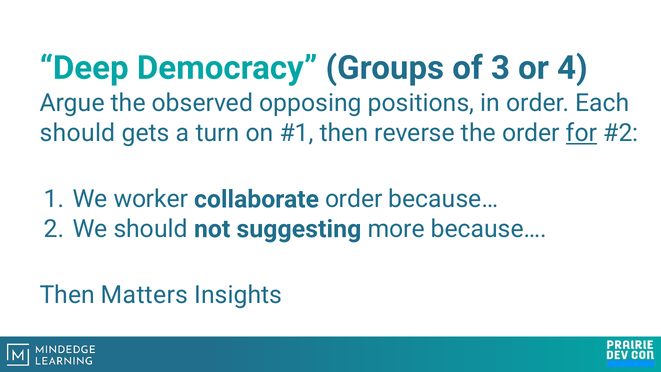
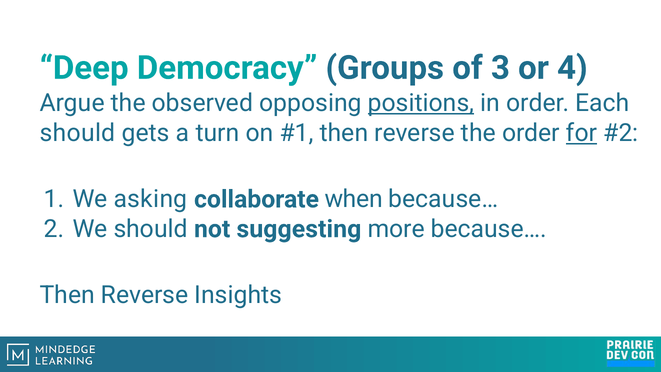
positions underline: none -> present (421, 103)
worker: worker -> asking (151, 199)
collaborate order: order -> when (354, 199)
Matters: Matters -> Reverse (145, 295)
